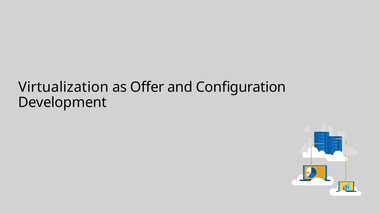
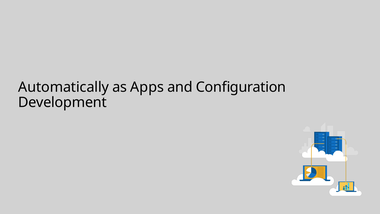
Virtualization: Virtualization -> Automatically (64, 87)
Offer: Offer -> Apps (147, 87)
